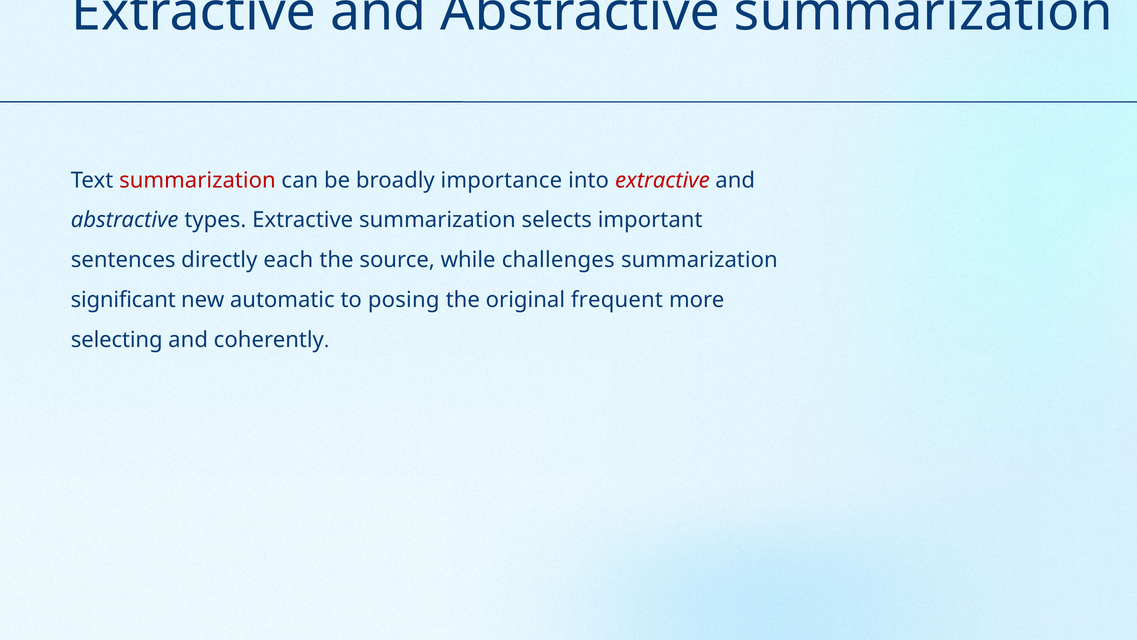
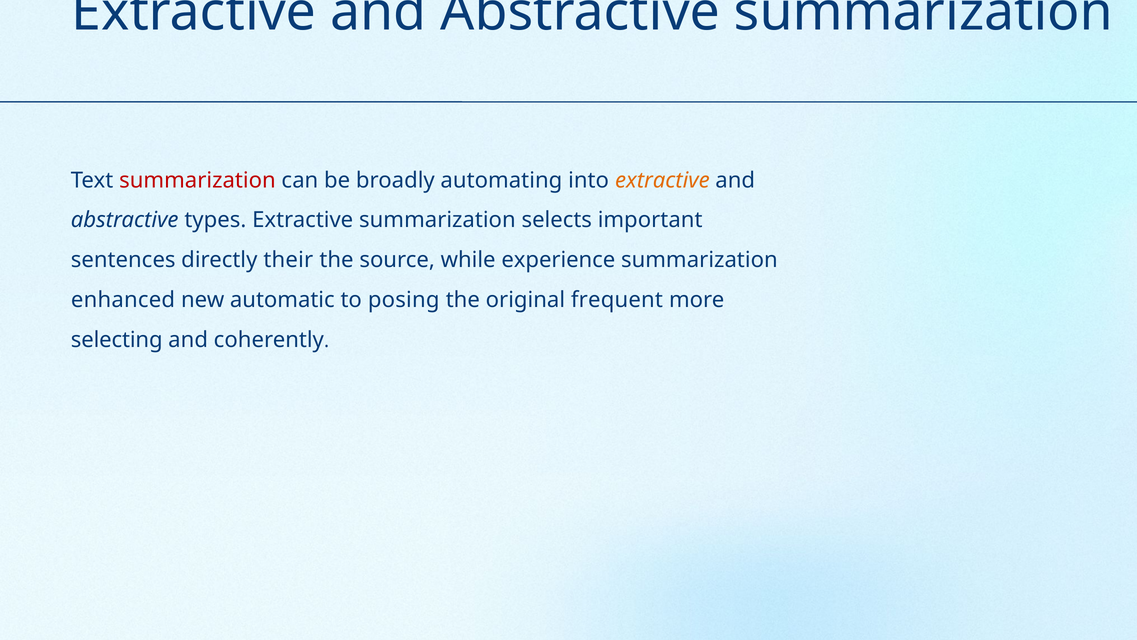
importance: importance -> automating (501, 180)
extractive colour: red -> orange (662, 180)
each: each -> their (288, 260)
challenges: challenges -> experience (558, 260)
significant: significant -> enhanced (123, 300)
